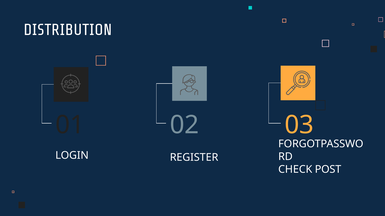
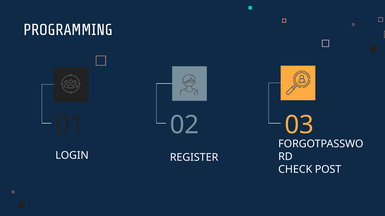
DISTRIBUTION: DISTRIBUTION -> PROGRAMMING (68, 30)
